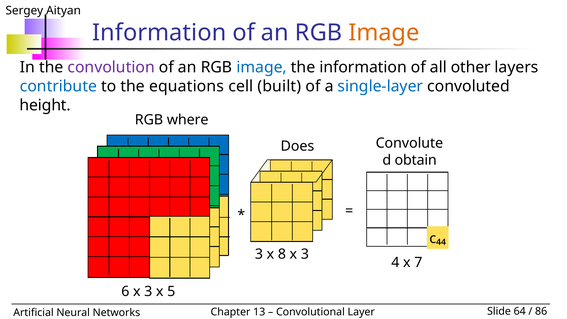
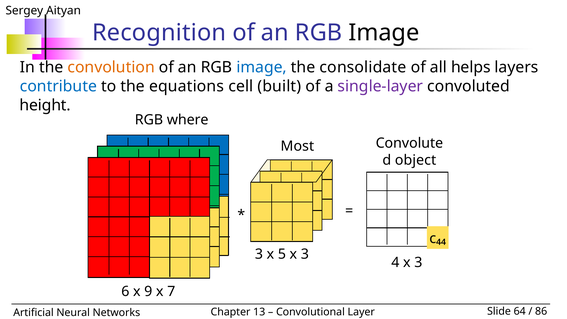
Information: Information -> Recognition (159, 33)
Image colour: orange -> black (384, 33)
convolution colour: purple -> orange (111, 67)
the information: information -> consolidate (363, 67)
other: other -> helps (471, 67)
single-layer colour: blue -> purple (380, 86)
Does: Does -> Most (297, 146)
obtain: obtain -> object (416, 160)
8: 8 -> 5 (282, 254)
4 x 7: 7 -> 3 (418, 262)
6 x 3: 3 -> 9 (148, 291)
5: 5 -> 7 (171, 291)
